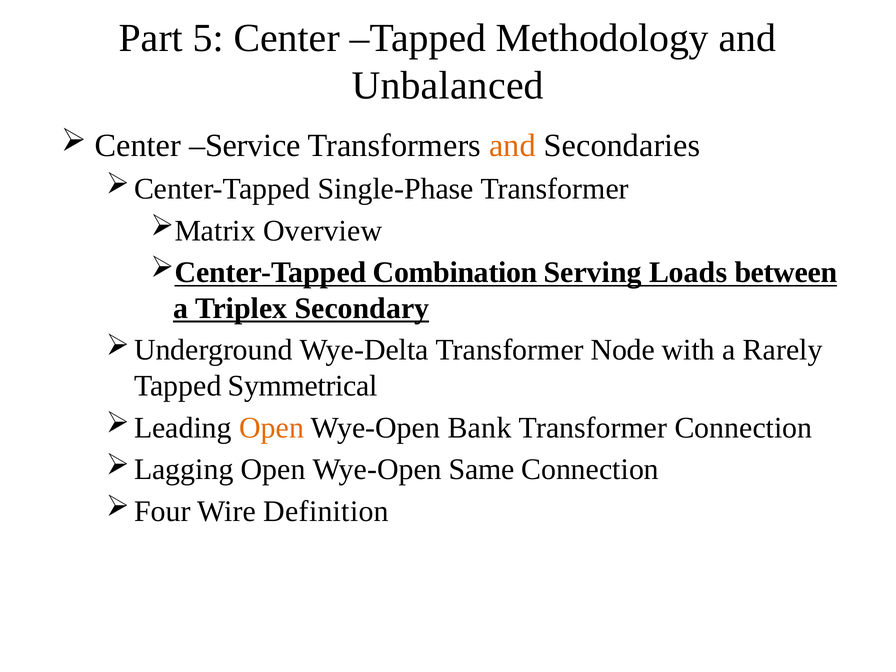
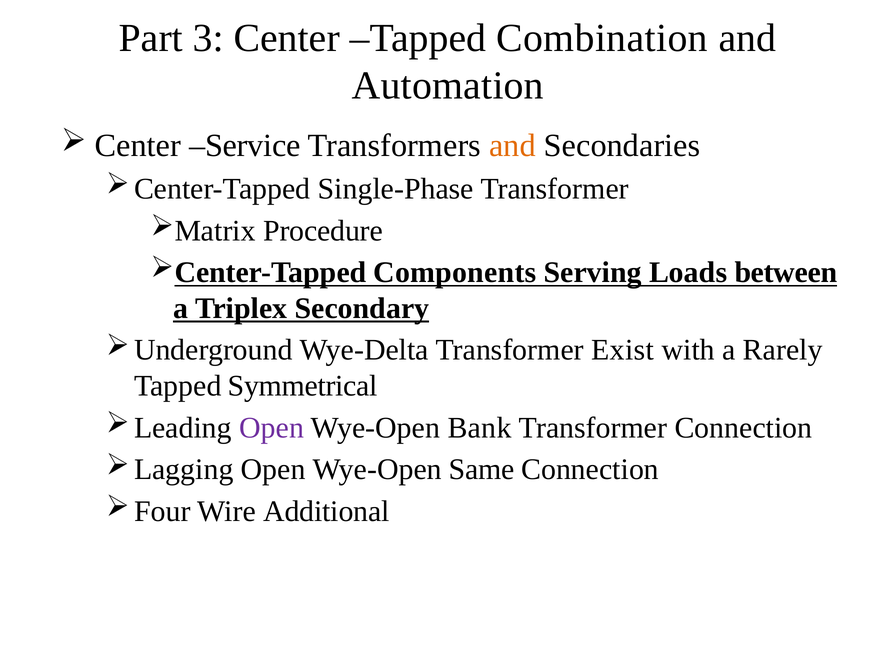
5: 5 -> 3 (208, 38)
Methodology: Methodology -> Combination (602, 38)
Unbalanced: Unbalanced -> Automation (448, 86)
Overview: Overview -> Procedure (323, 231)
Combination: Combination -> Components (455, 272)
Node: Node -> Exist (623, 350)
Open colour: orange -> purple (272, 428)
Definition: Definition -> Additional (326, 511)
